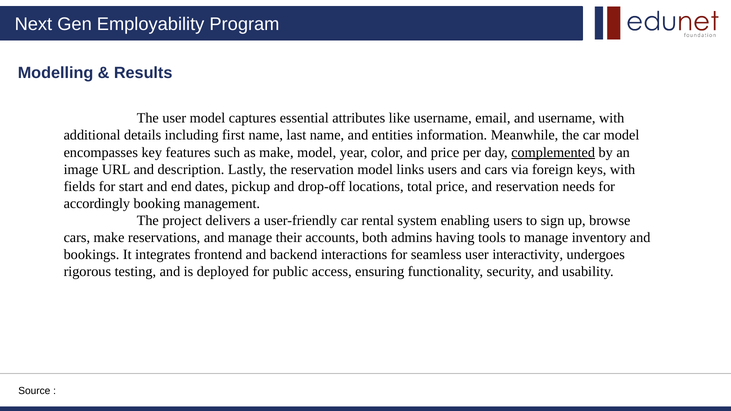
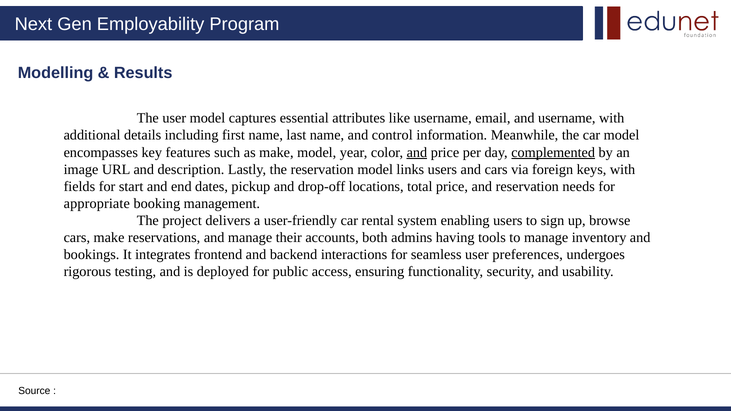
entities: entities -> control (392, 135)
and underline: none -> present (417, 152)
accordingly: accordingly -> appropriate (97, 204)
interactivity: interactivity -> preferences (528, 255)
